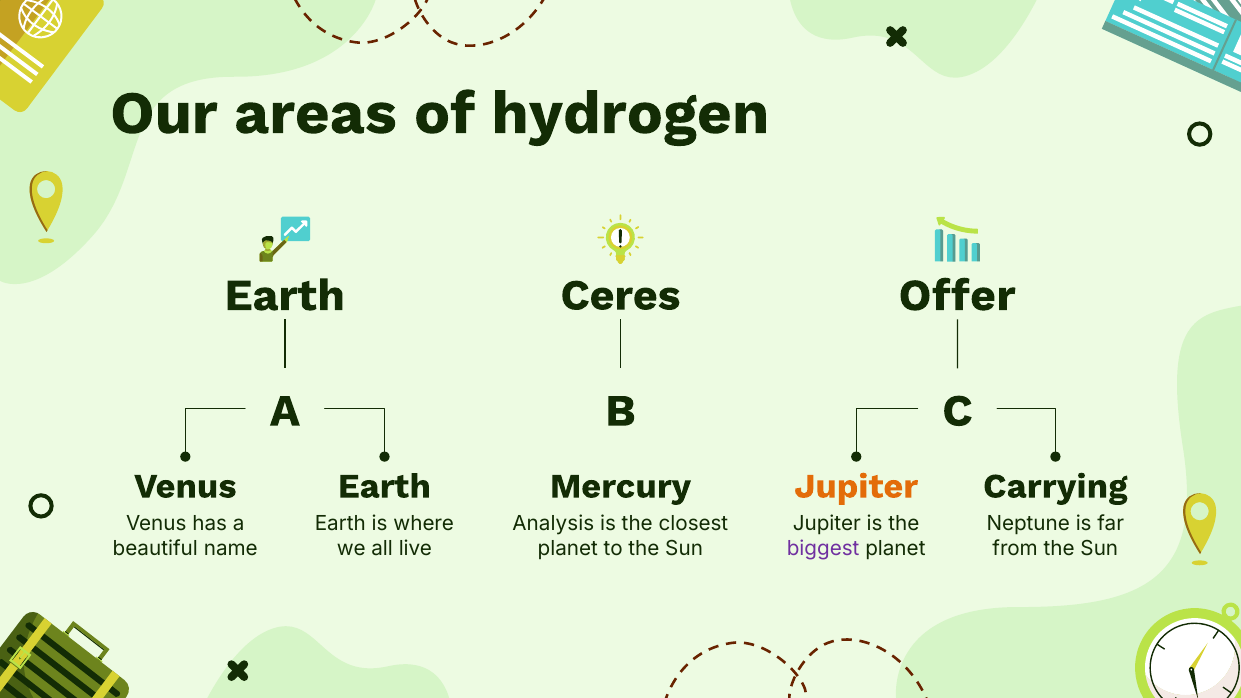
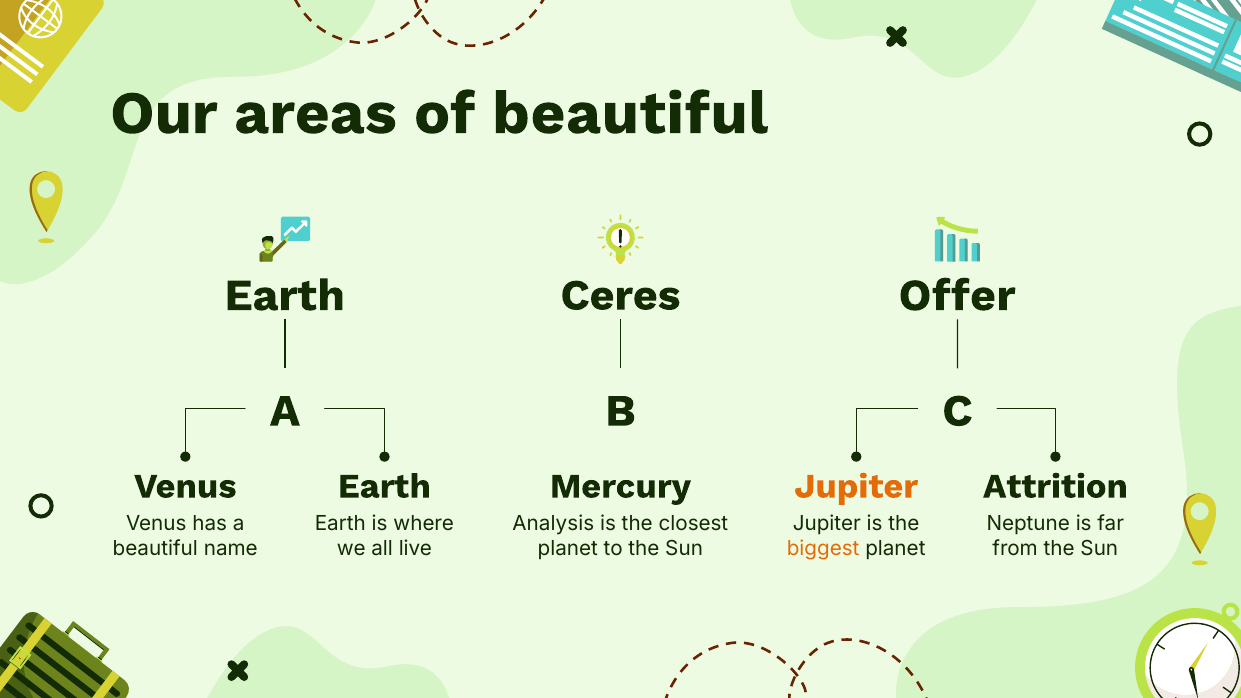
of hydrogen: hydrogen -> beautiful (630, 113)
Carrying: Carrying -> Attrition (1055, 486)
biggest colour: purple -> orange (823, 549)
